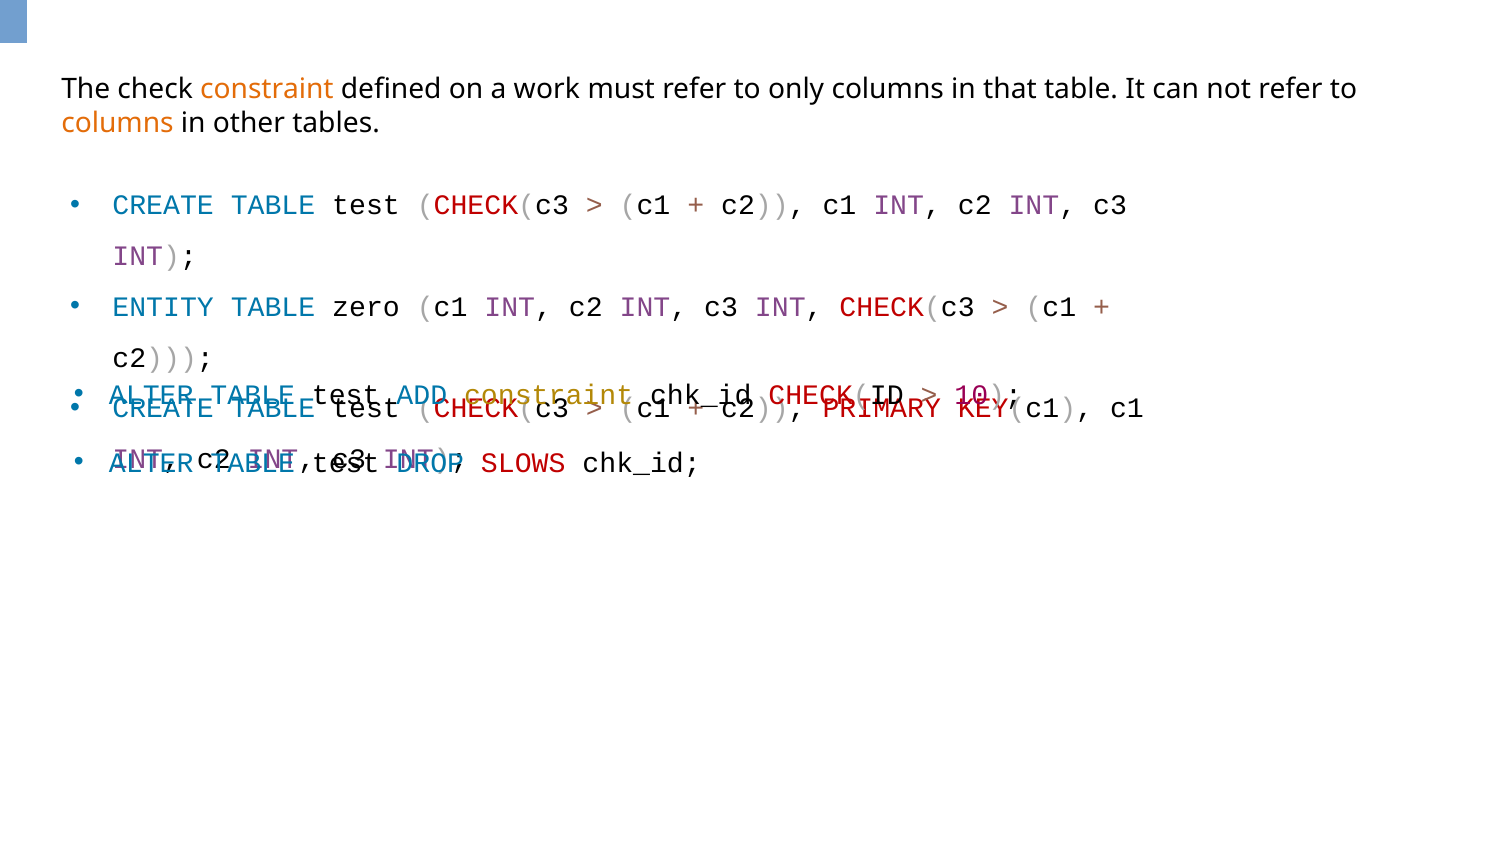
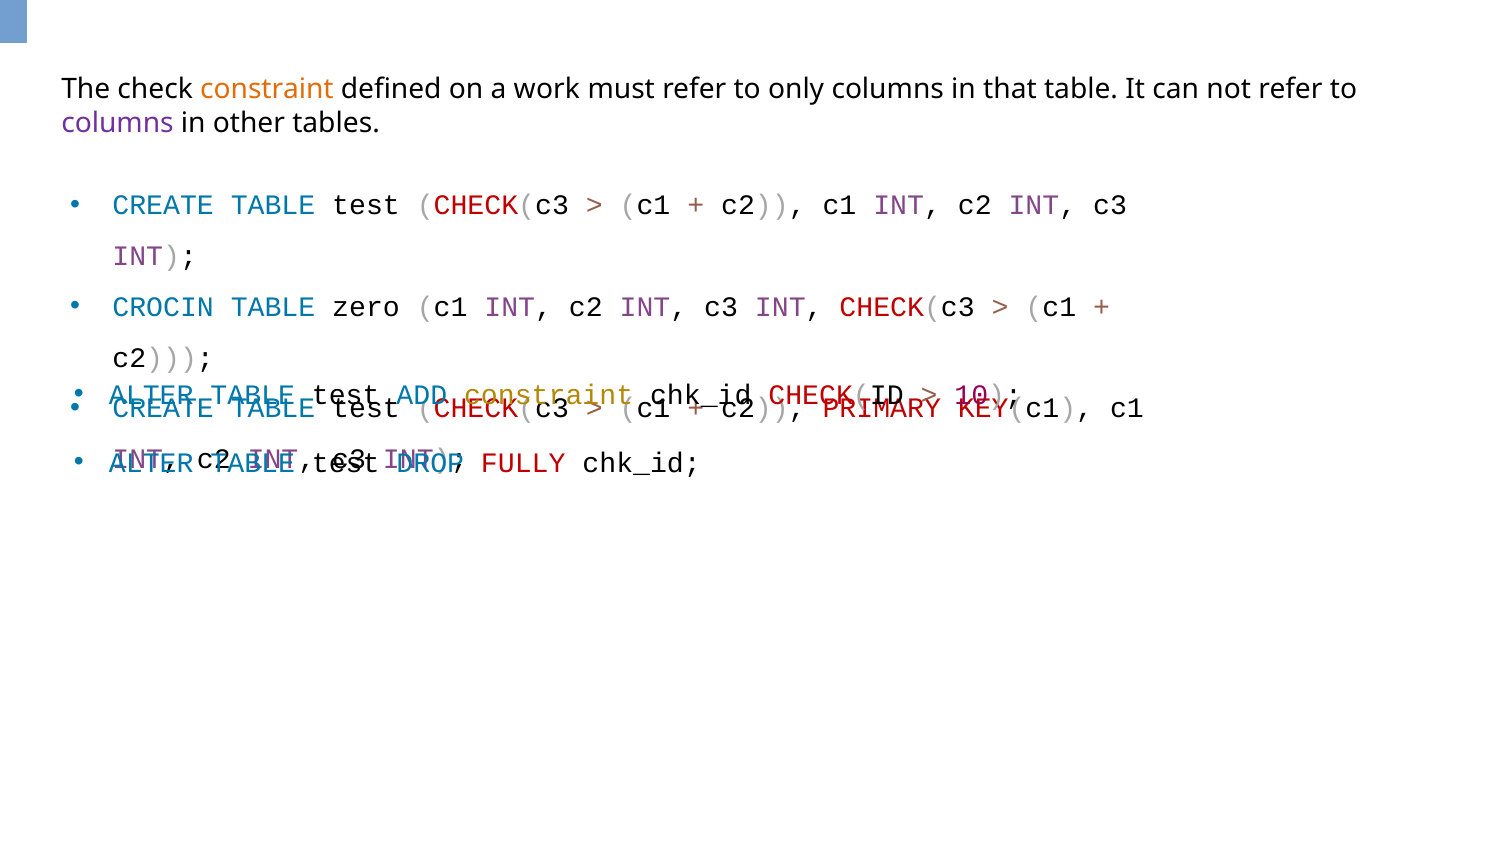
columns colour: orange -> purple (117, 123)
ENTITY: ENTITY -> CROCIN (163, 307)
SLOWS: SLOWS -> FULLY (523, 463)
